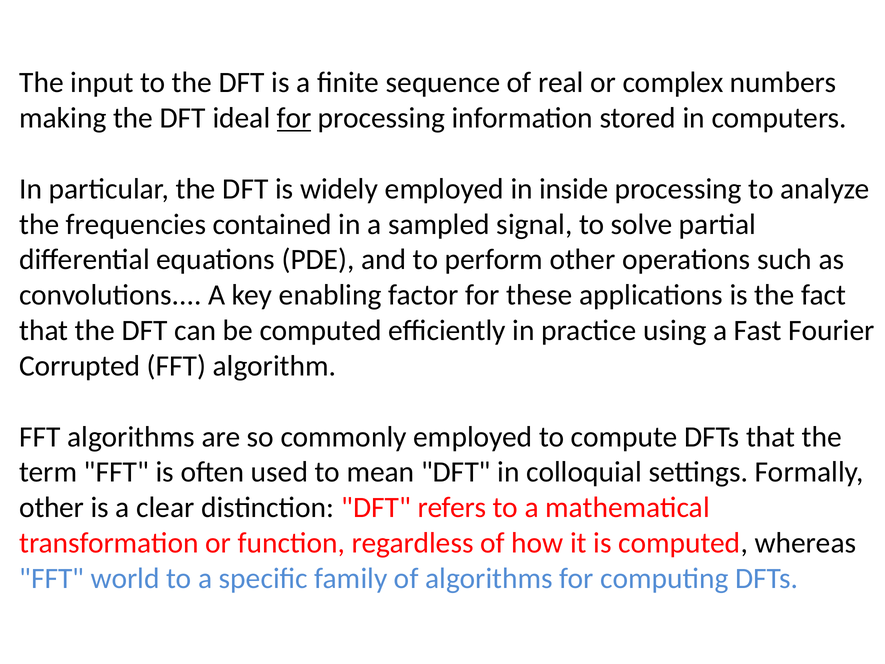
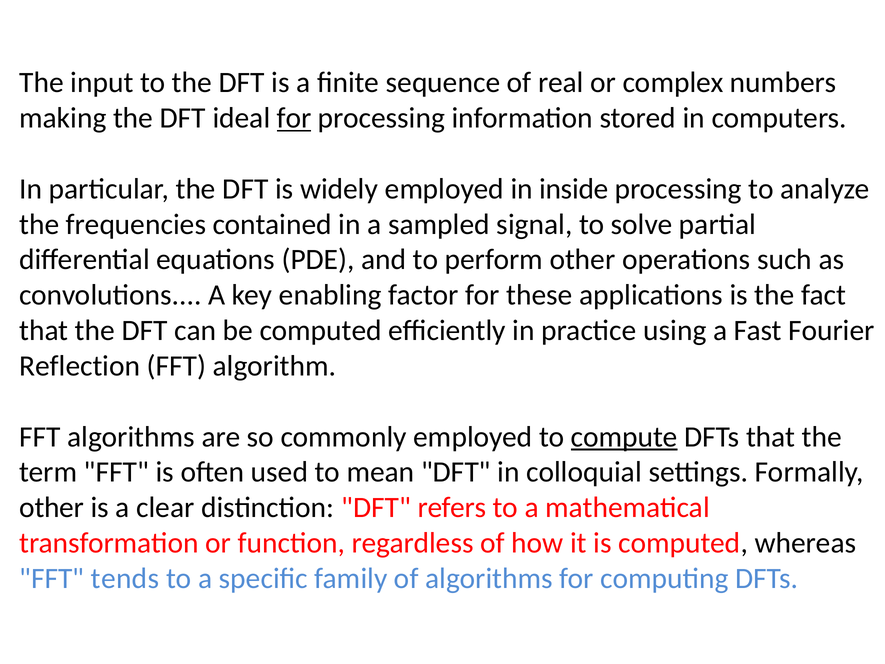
Corrupted: Corrupted -> Reflection (80, 366)
compute underline: none -> present (624, 437)
world: world -> tends (125, 578)
